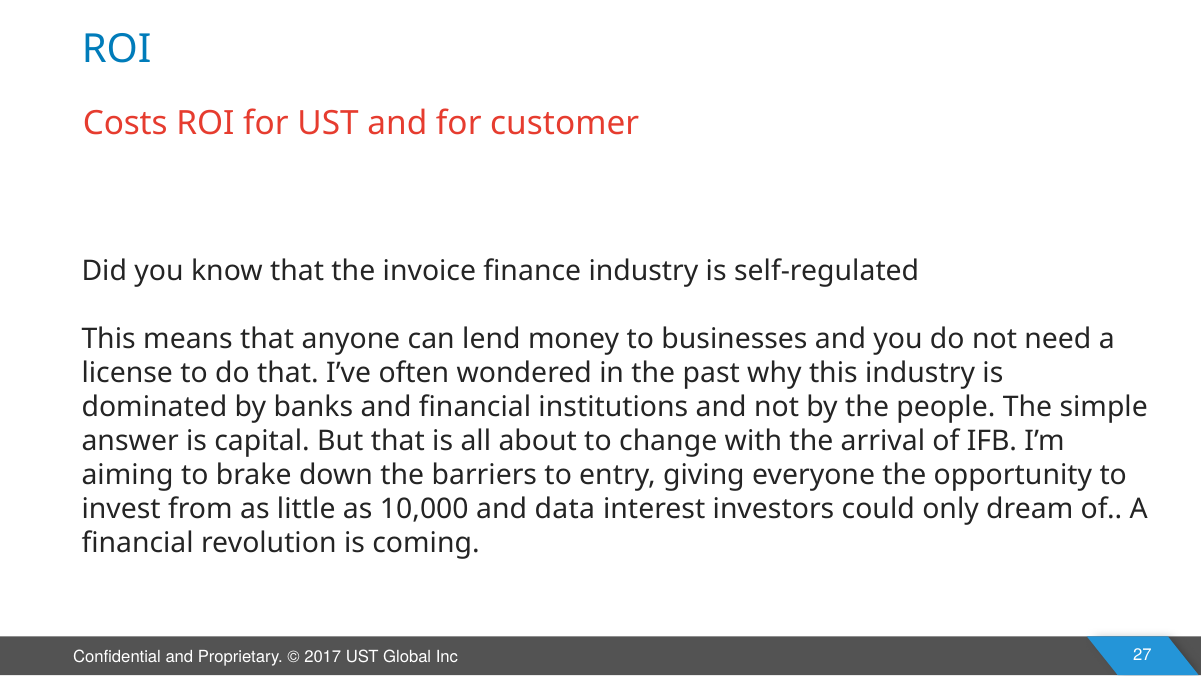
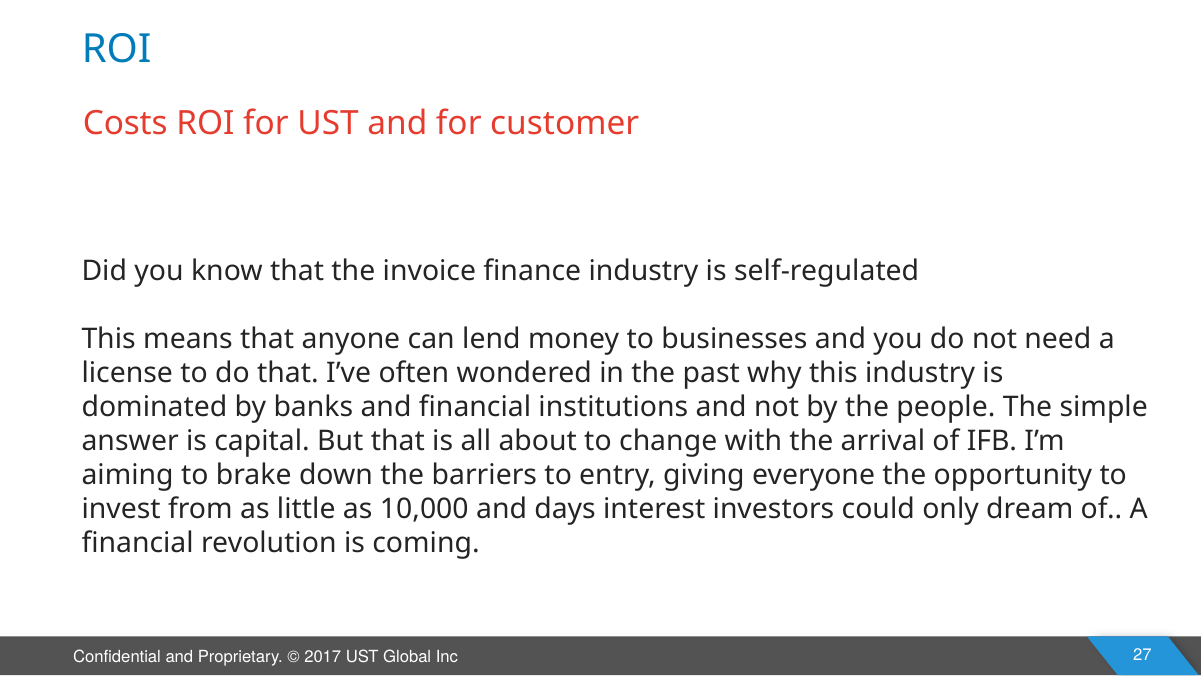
data: data -> days (565, 509)
